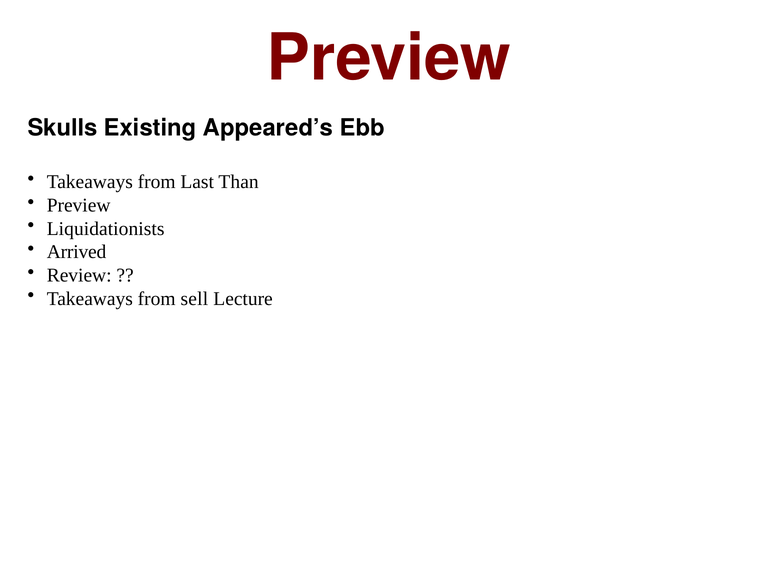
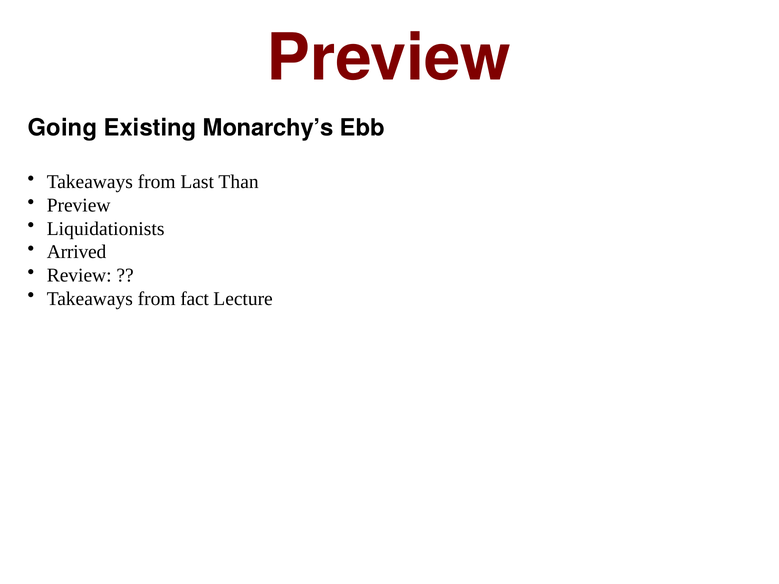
Skulls: Skulls -> Going (62, 128)
Appeared’s: Appeared’s -> Monarchy’s (268, 128)
sell: sell -> fact (195, 299)
